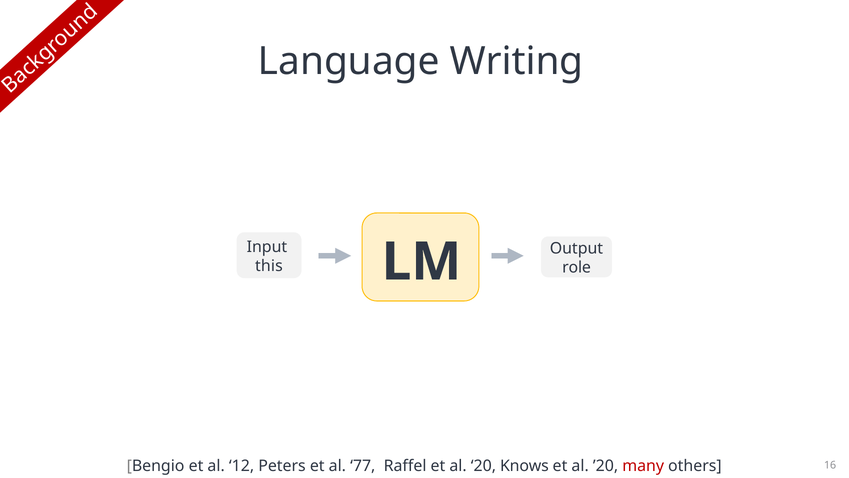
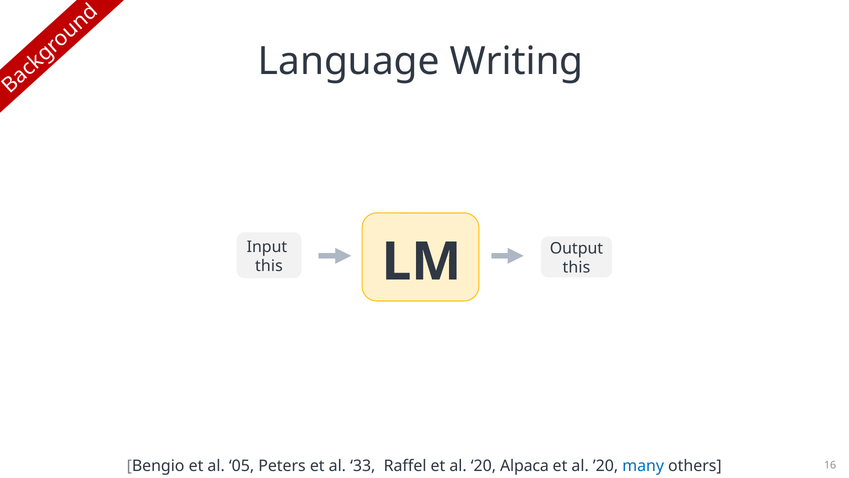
role: role -> this (576, 267)
12: 12 -> 05 (242, 466)
77: 77 -> 33 (363, 466)
Knows: Knows -> Alpaca (524, 466)
many colour: red -> blue (643, 466)
